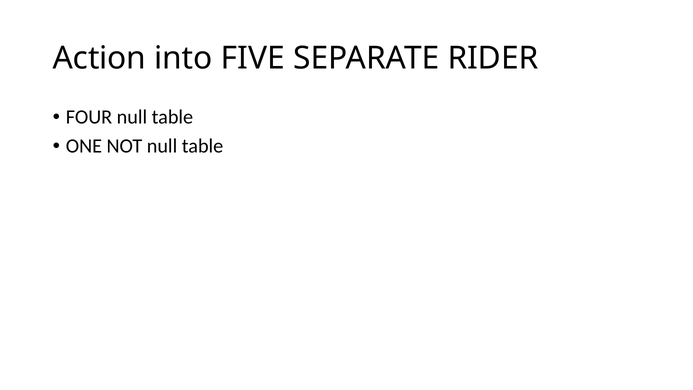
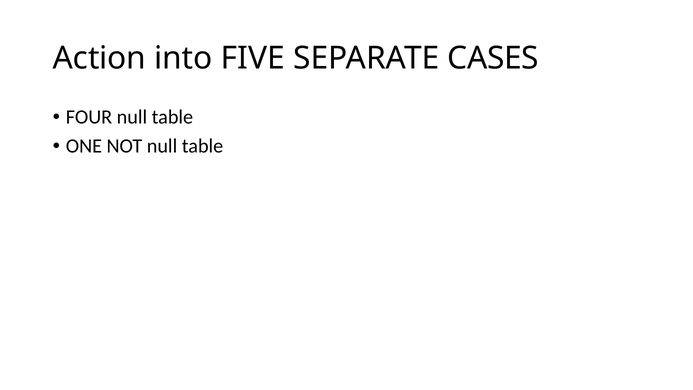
RIDER: RIDER -> CASES (493, 58)
